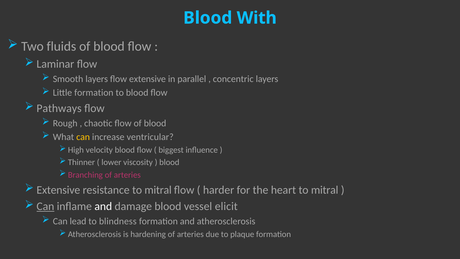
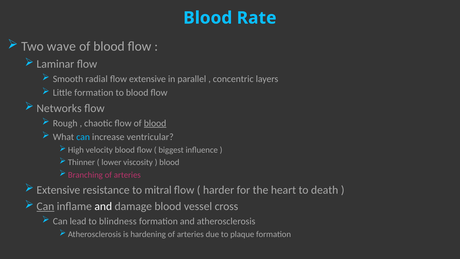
With: With -> Rate (257, 18)
fluids: fluids -> wave (61, 47)
Smooth layers: layers -> radial (97, 79)
Pathways: Pathways -> Networks (59, 108)
blood underline: none -> present (155, 123)
can colour: yellow -> light blue (83, 137)
heart to mitral: mitral -> death (325, 190)
elicit: elicit -> cross (226, 206)
